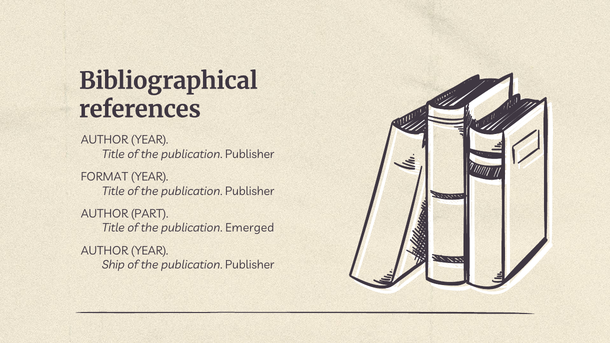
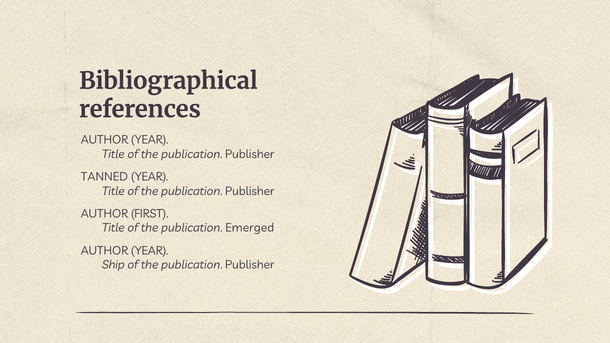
FORMAT: FORMAT -> TANNED (104, 177)
PART: PART -> FIRST (150, 214)
